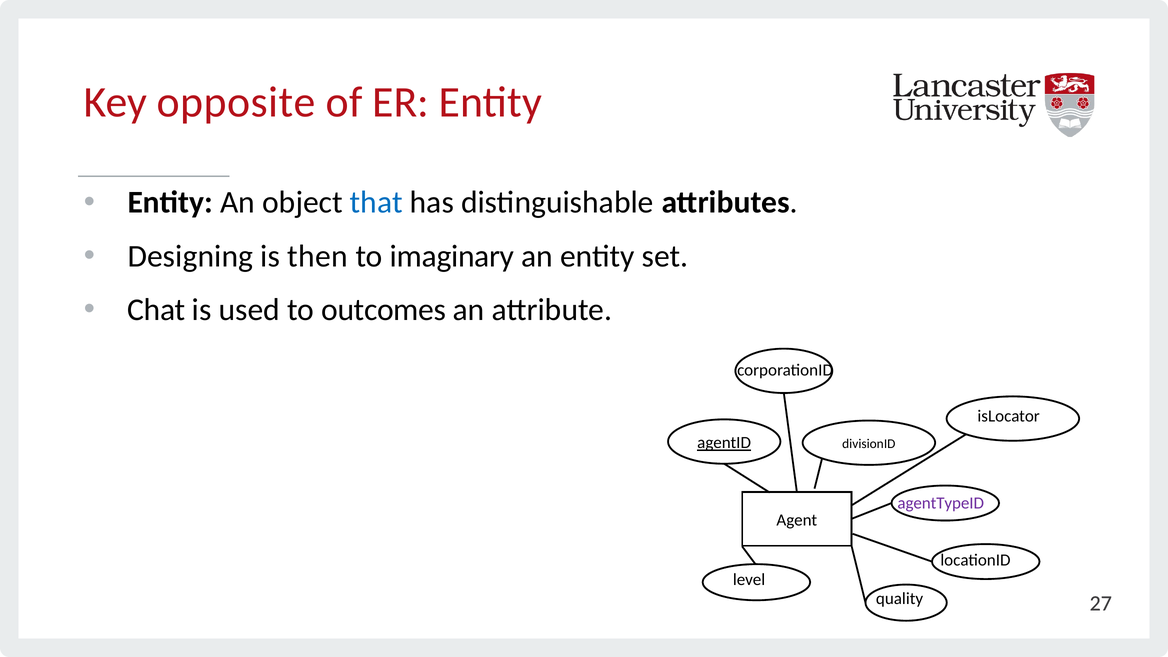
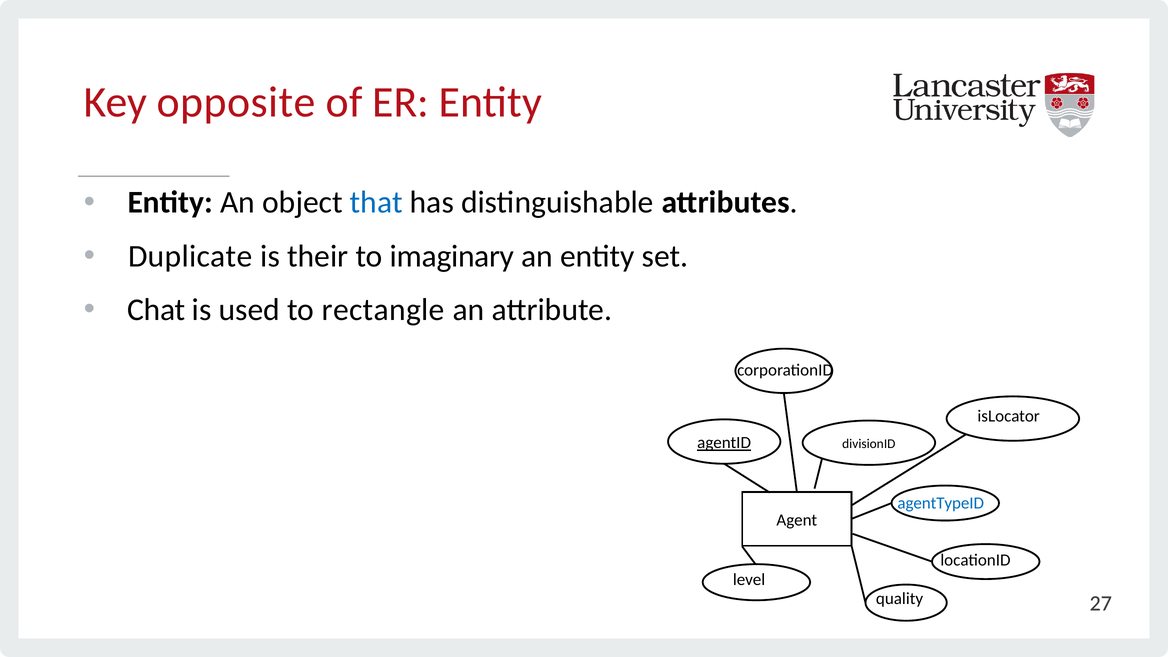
Designing: Designing -> Duplicate (190, 256)
then: then -> their (318, 256)
outcomes: outcomes -> rectangle (383, 310)
agentTypeID colour: purple -> blue (941, 503)
